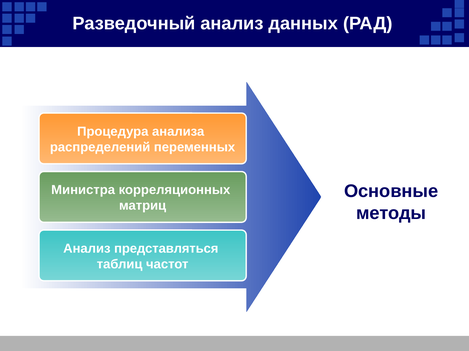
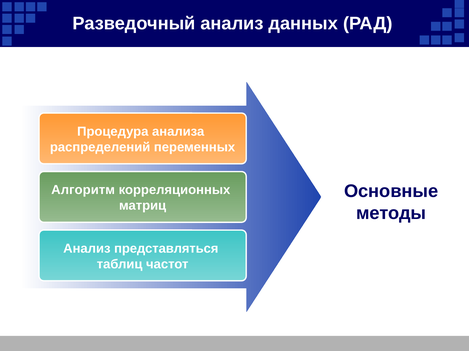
Министра: Министра -> Алгоритм (83, 190)
